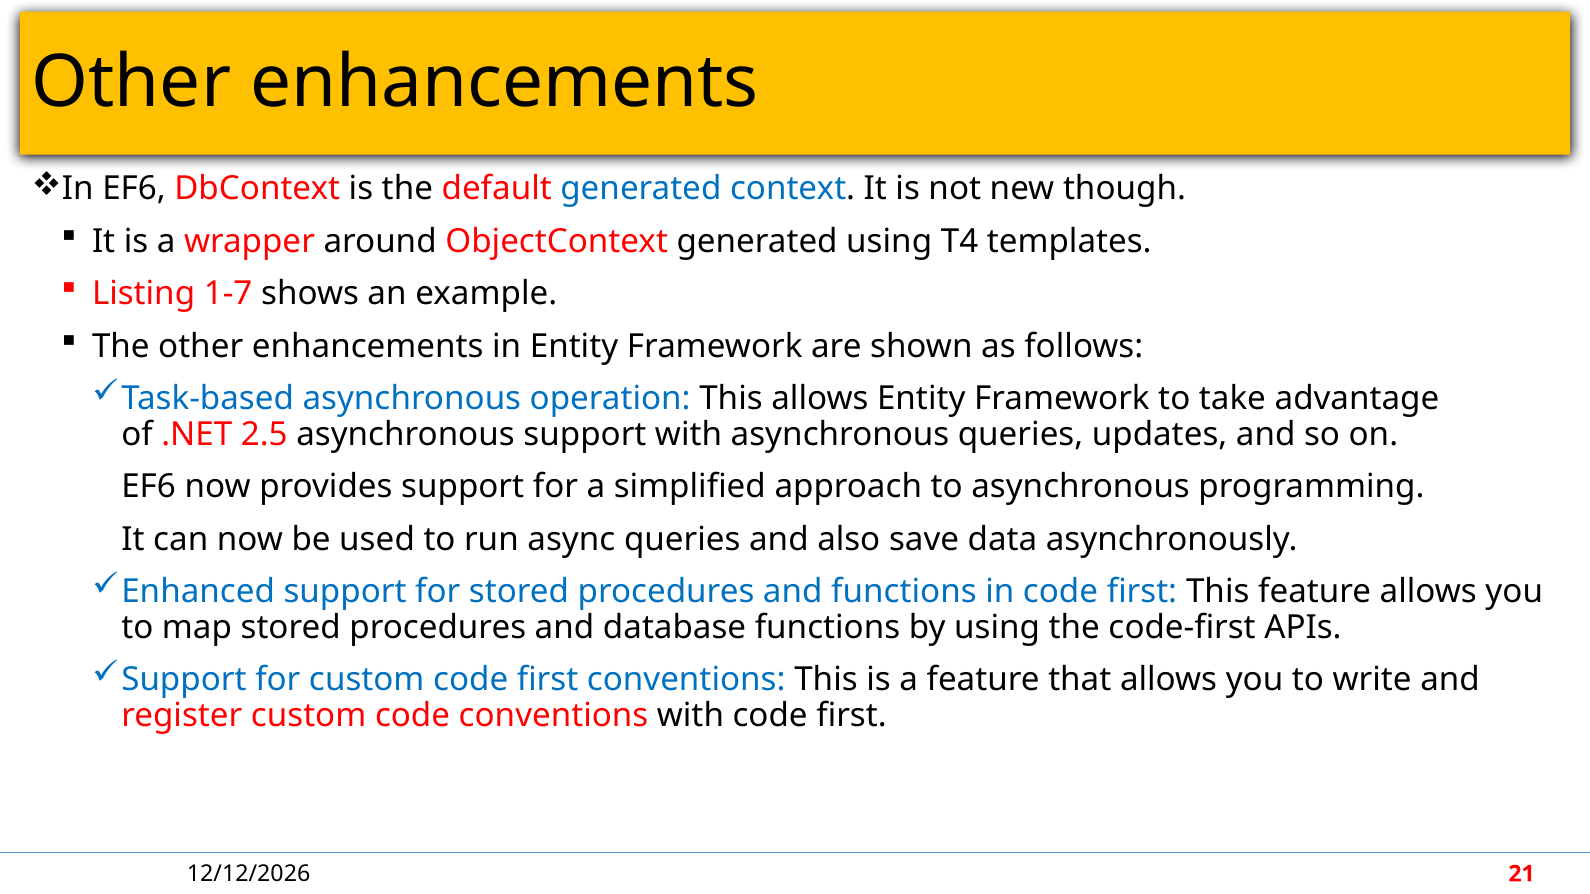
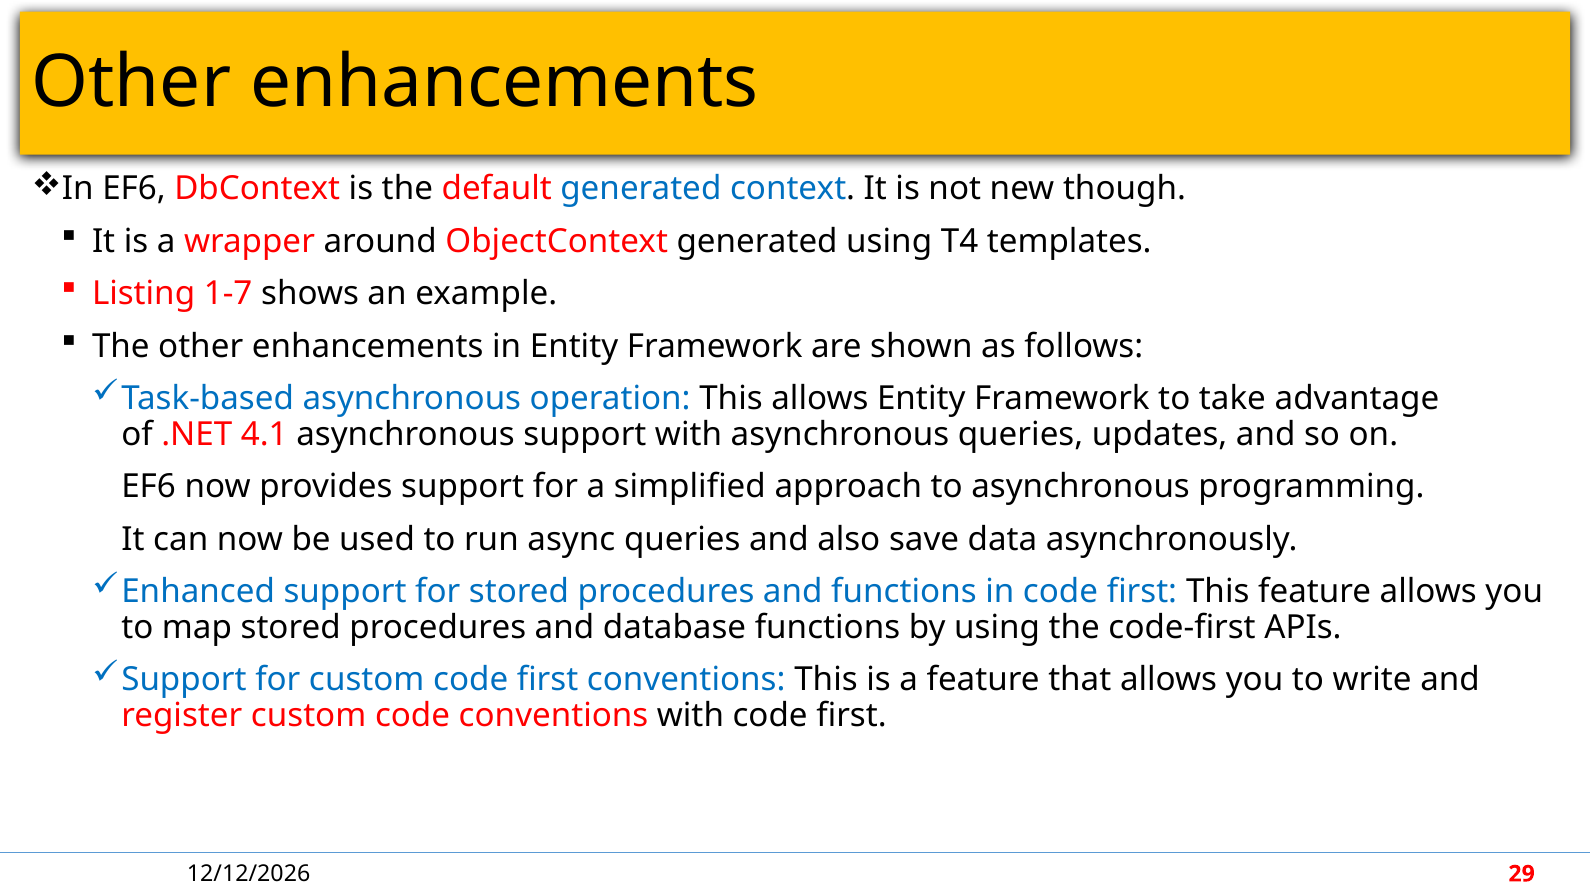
2.5: 2.5 -> 4.1 (264, 435)
21: 21 -> 29 (1522, 874)
